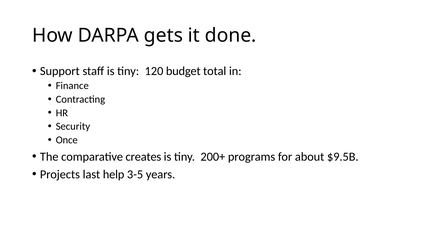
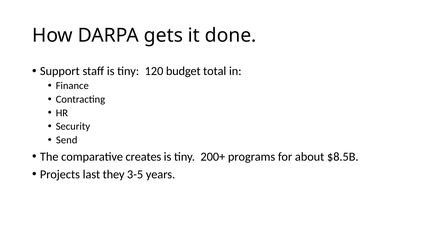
Once: Once -> Send (67, 140)
$9.5B: $9.5B -> $8.5B (343, 157)
help: help -> they (114, 174)
